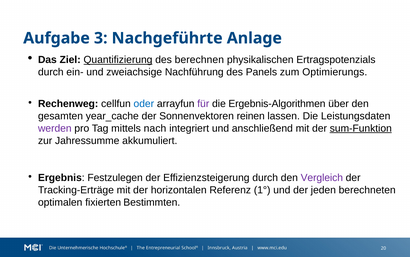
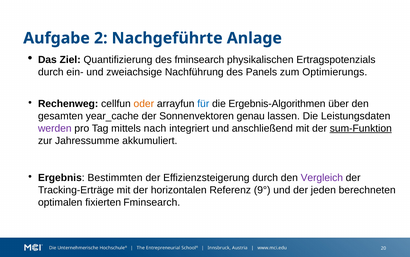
3: 3 -> 2 (101, 38)
Quantifizierung underline: present -> none (118, 60)
des berechnen: berechnen -> fminsearch (199, 60)
oder colour: blue -> orange (144, 103)
für colour: purple -> blue (203, 103)
reinen: reinen -> genau (251, 116)
Festzulegen: Festzulegen -> Bestimmten (115, 177)
1°: 1° -> 9° (262, 190)
fixierten Bestimmten: Bestimmten -> Fminsearch (152, 202)
